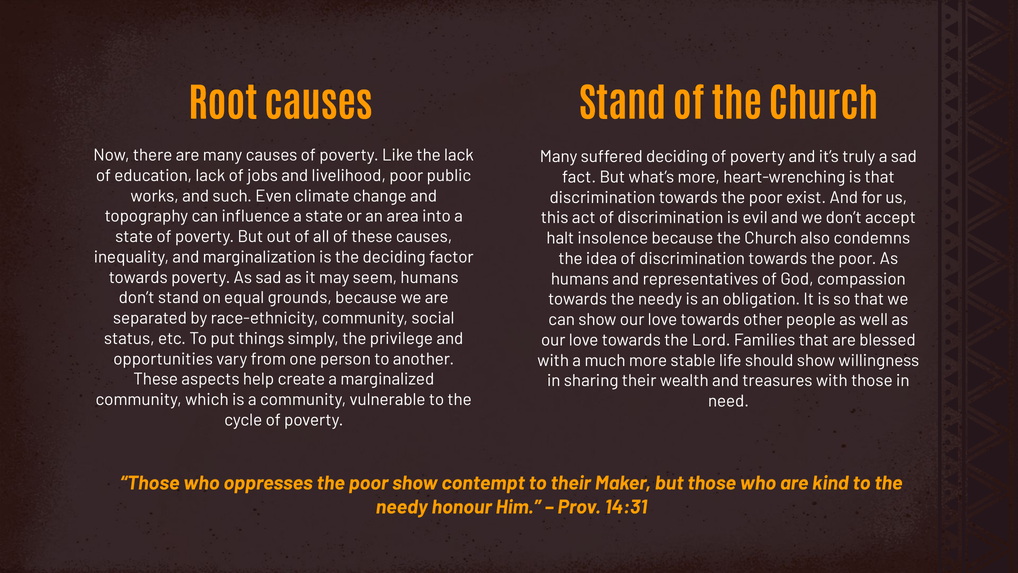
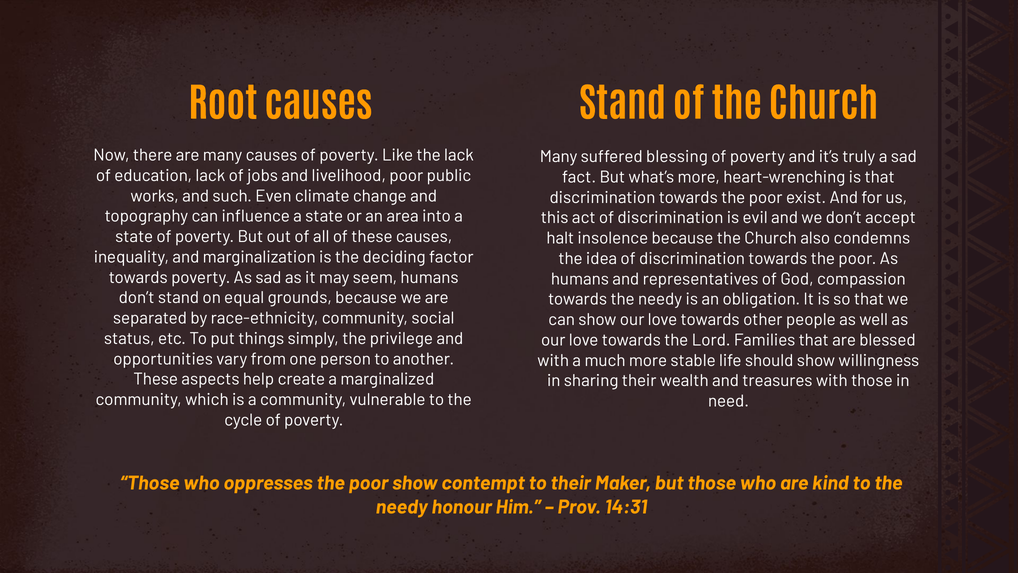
suffered deciding: deciding -> blessing (677, 157)
